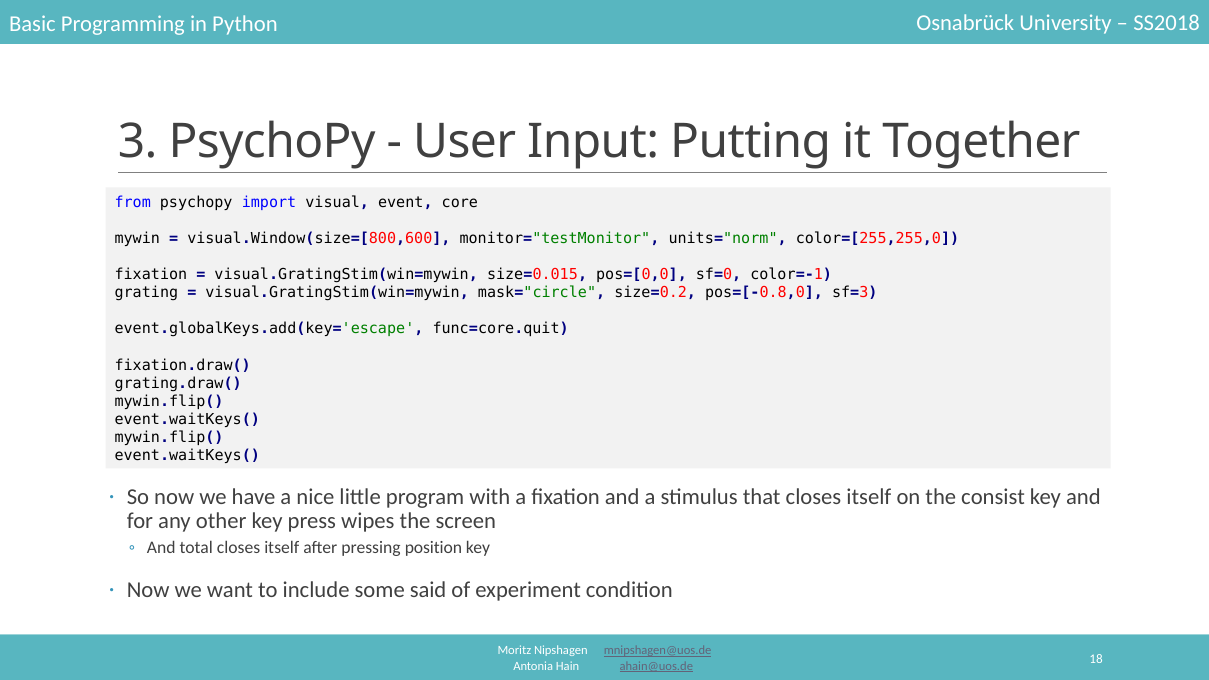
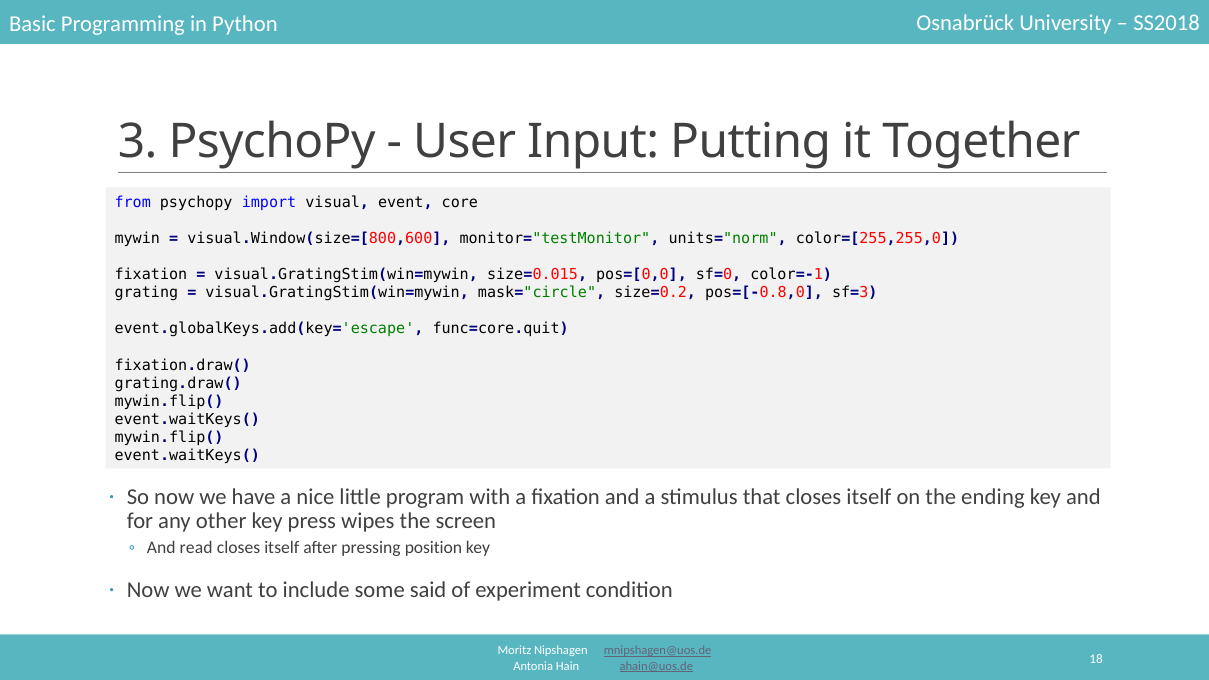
consist: consist -> ending (993, 497)
total: total -> read (196, 548)
